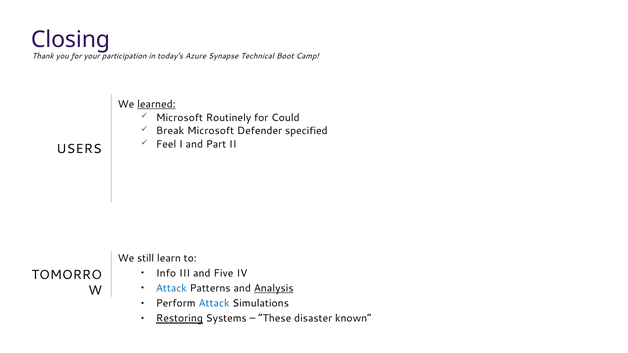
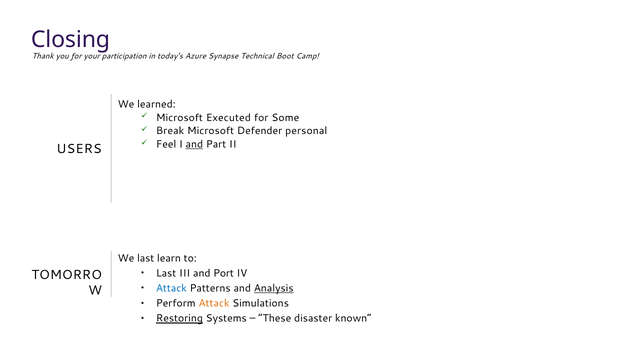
learned underline: present -> none (156, 104)
Routinely: Routinely -> Executed (228, 118)
Could: Could -> Some (285, 118)
specified: specified -> personal (306, 131)
and underline: none -> present (194, 145)
We still: still -> last (146, 258)
Info: Info -> Last (166, 273)
Five: Five -> Port (224, 273)
Attack colour: blue -> orange (214, 304)
